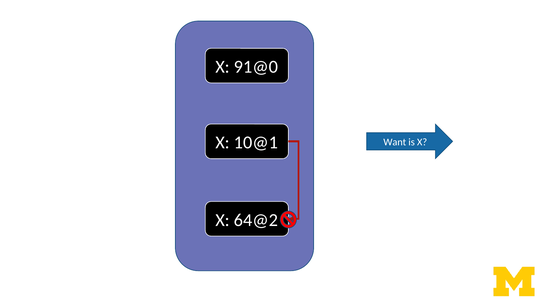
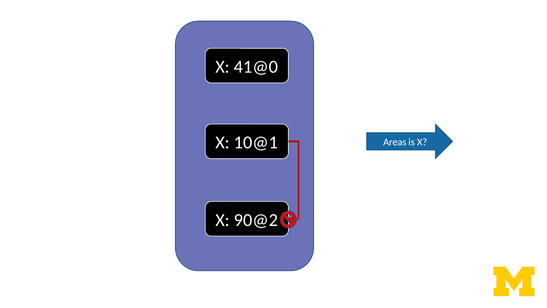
91@0: 91@0 -> 41@0 (256, 67)
Want: Want -> Areas (395, 142)
64@2: 64@2 -> 90@2 (256, 220)
